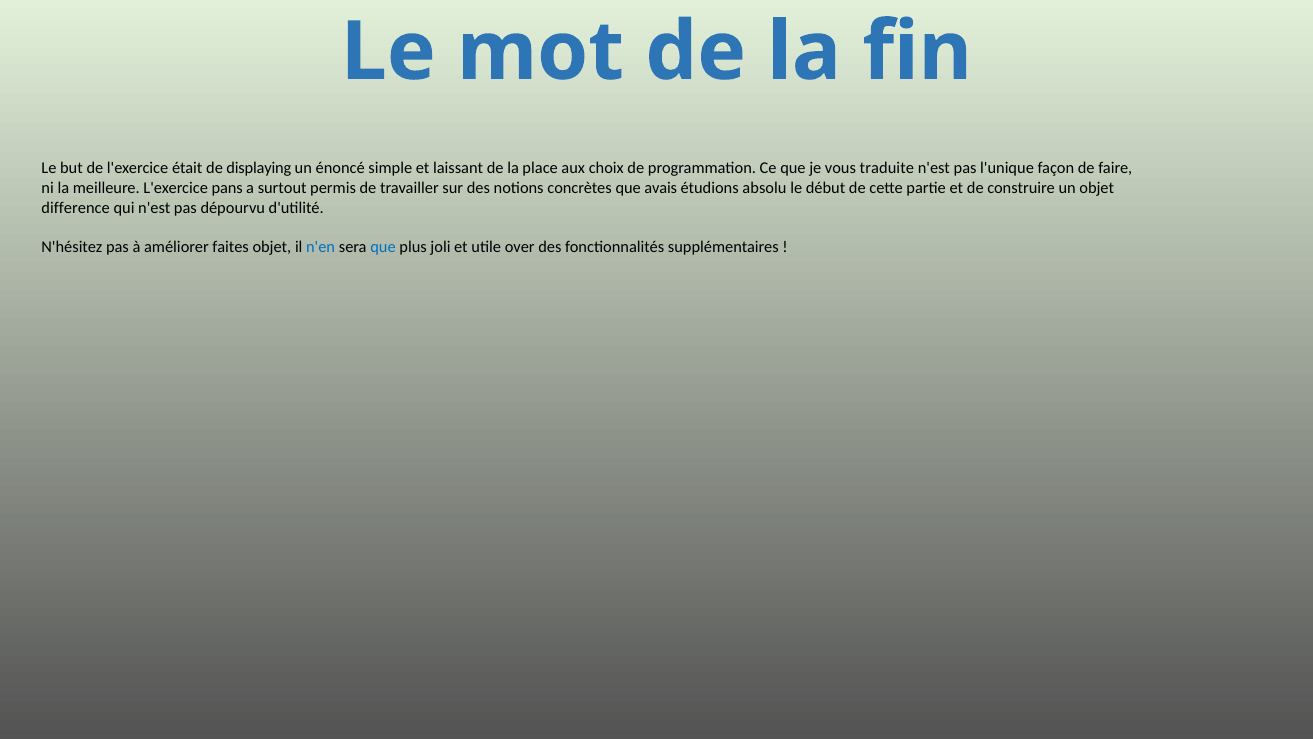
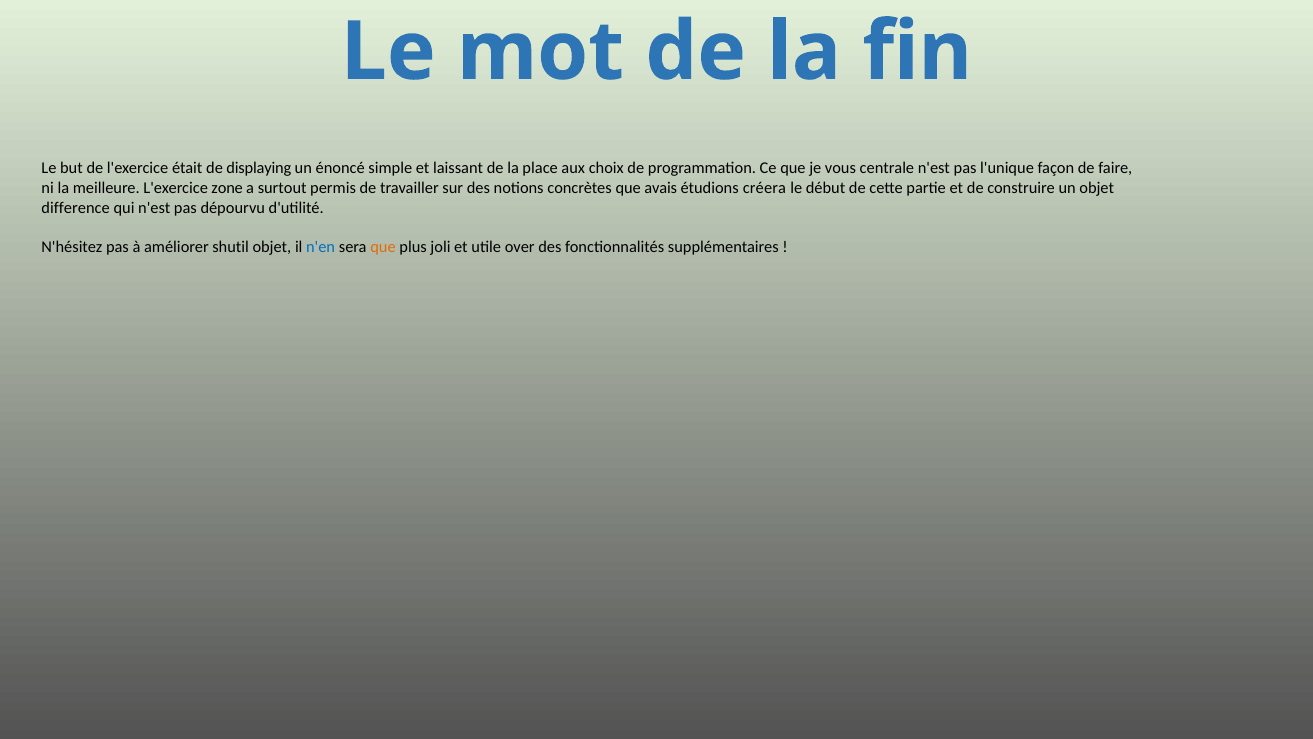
traduite: traduite -> centrale (887, 168)
pans: pans -> zone (227, 188)
absolu: absolu -> créera (764, 188)
faites: faites -> shutil (231, 247)
que colour: blue -> orange (383, 247)
